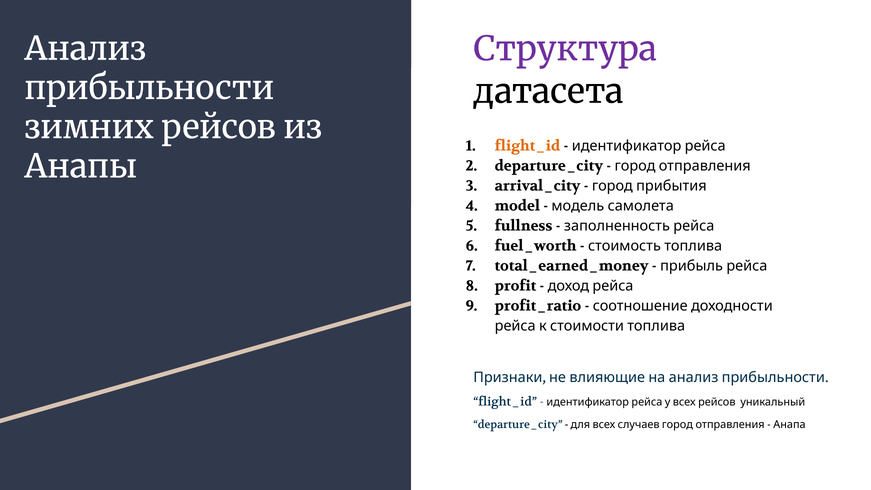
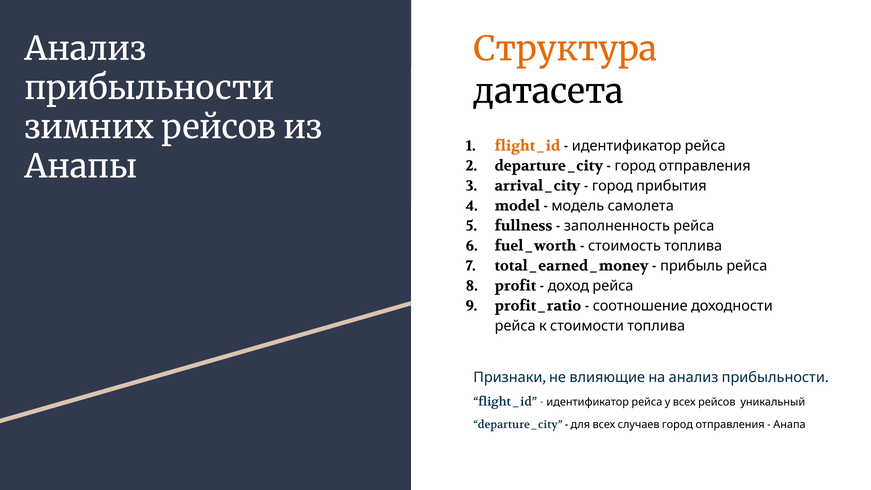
Структура colour: purple -> orange (565, 49)
